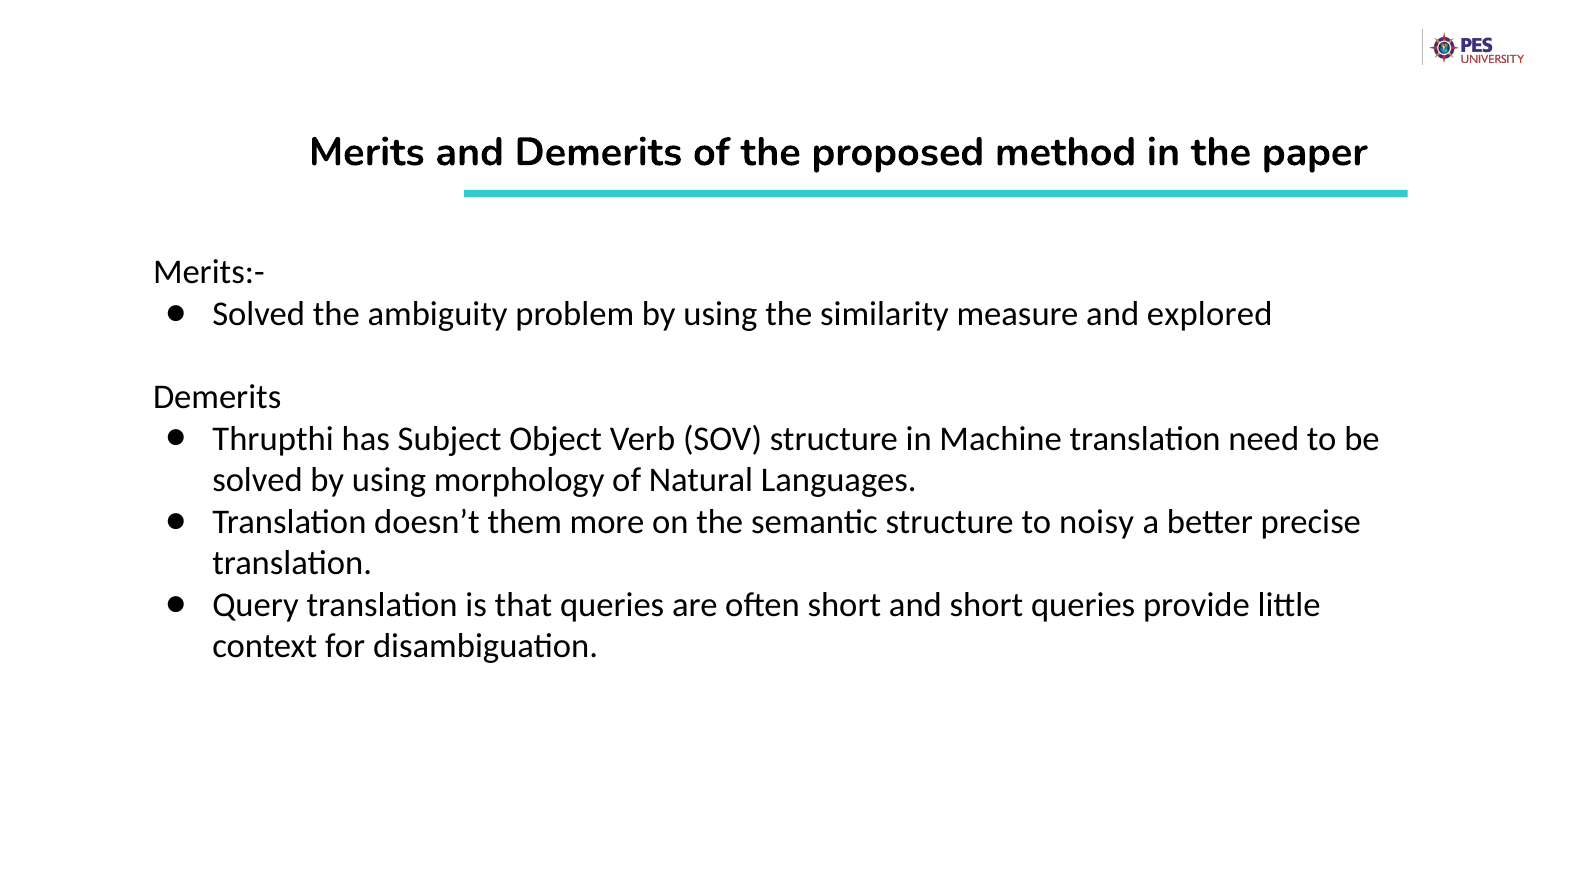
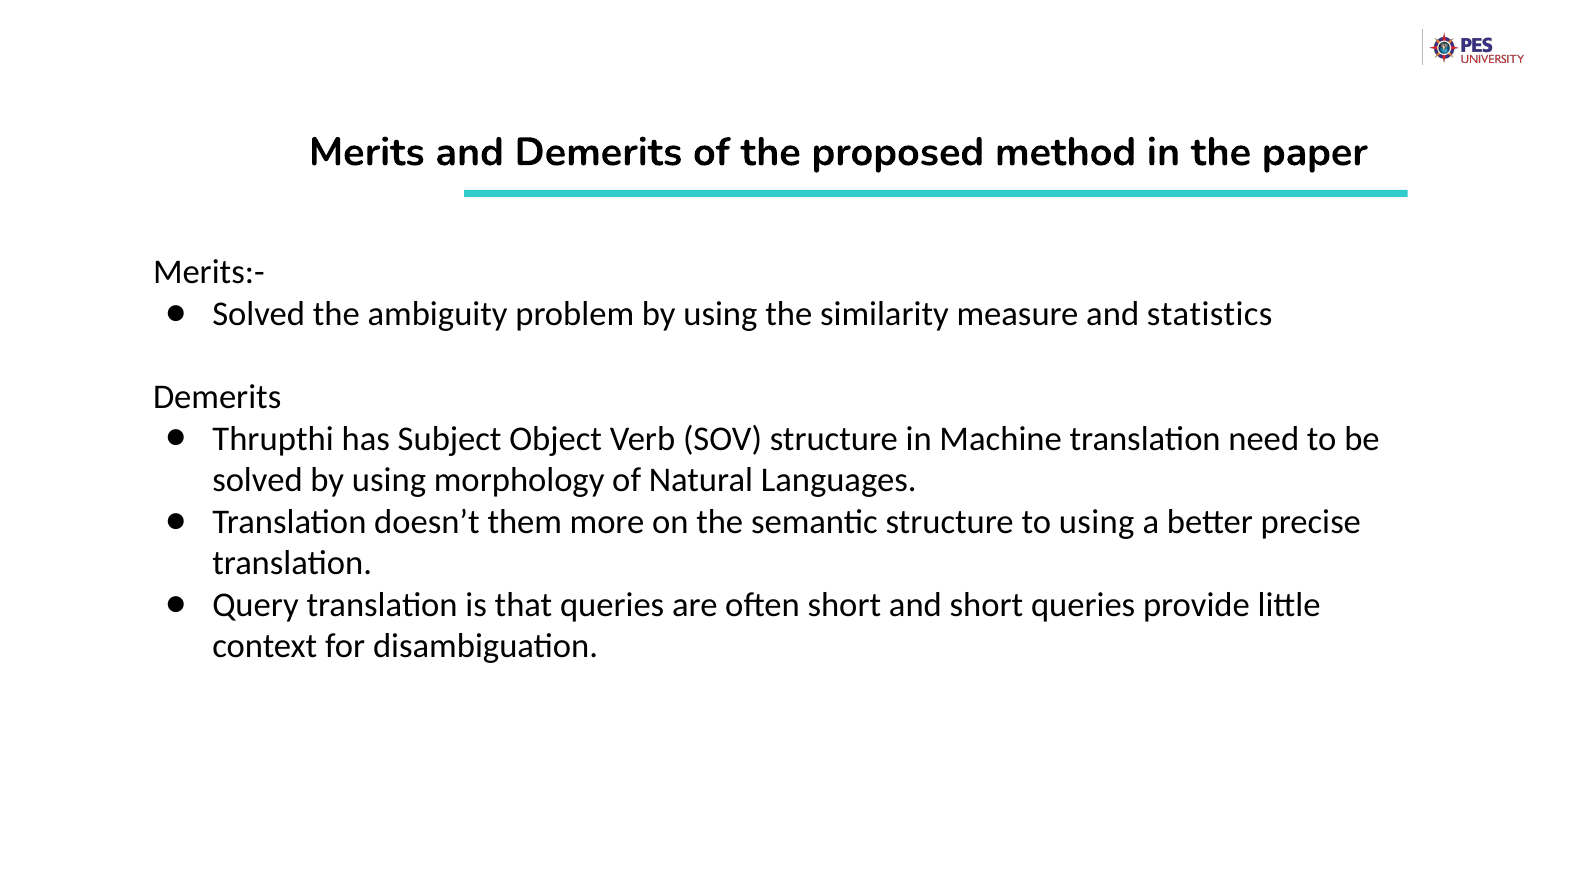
explored: explored -> statistics (1210, 314)
to noisy: noisy -> using (1097, 522)
